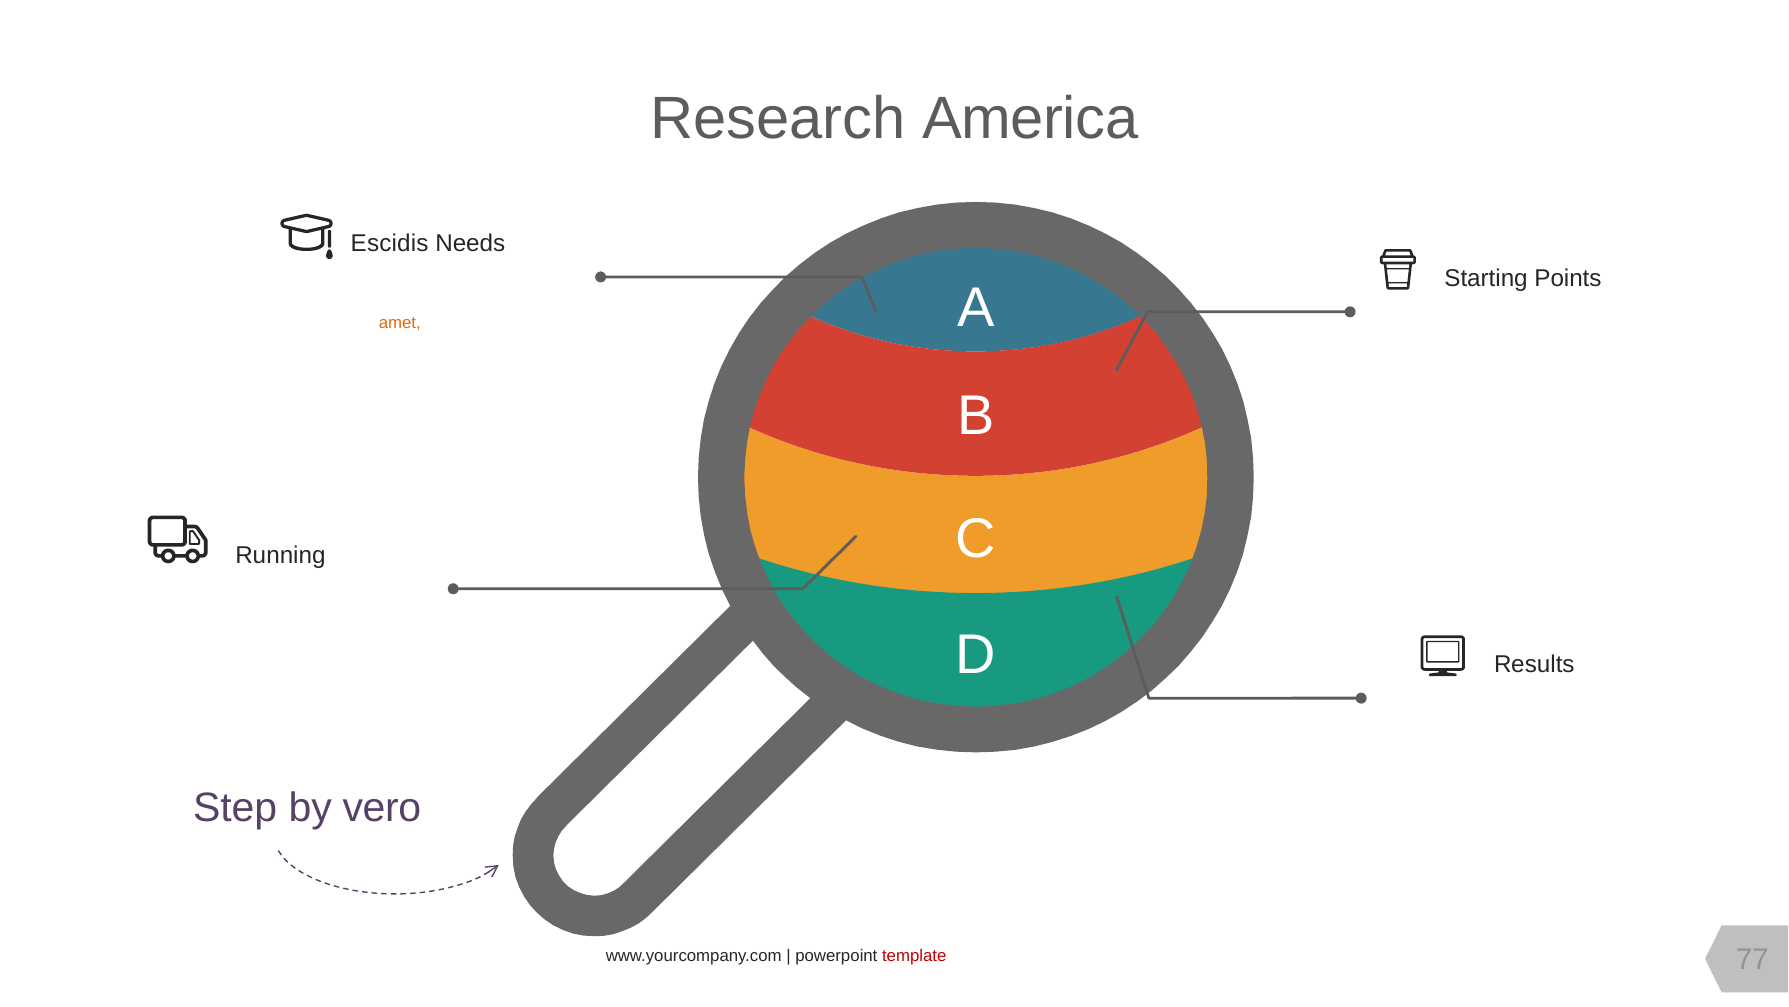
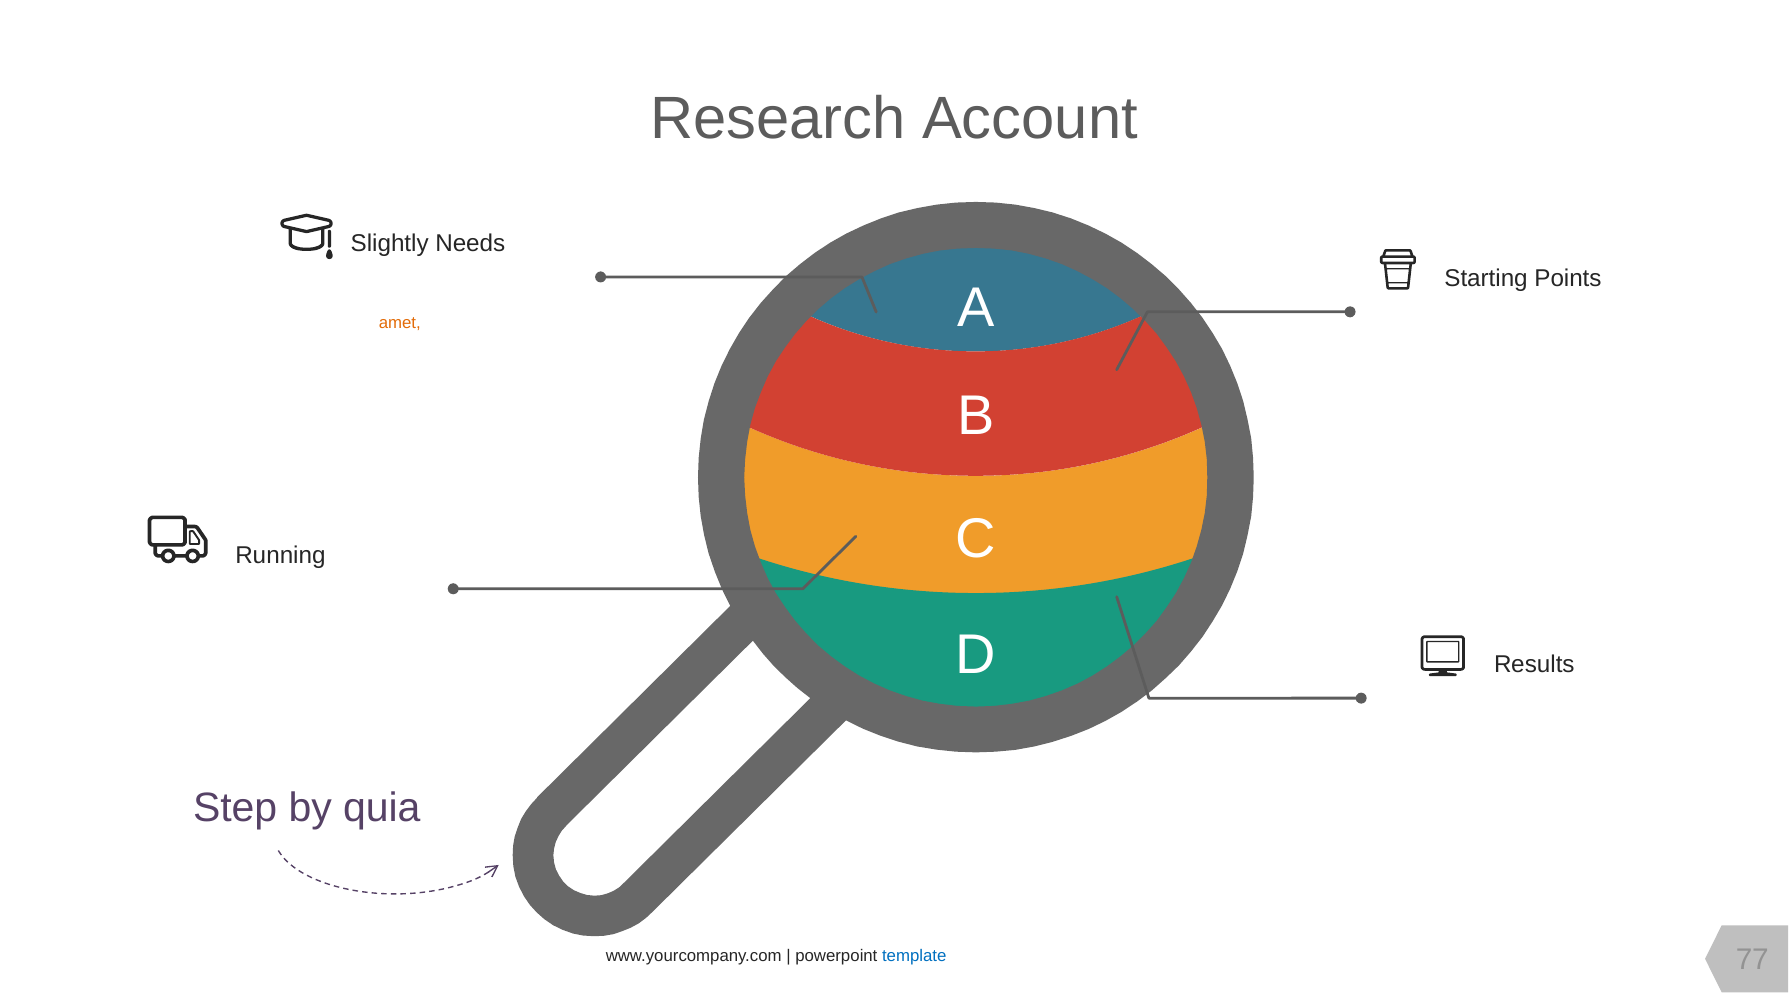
America: America -> Account (1030, 119)
Escidis: Escidis -> Slightly (390, 243)
by vero: vero -> quia (382, 808)
template colour: red -> blue (914, 956)
